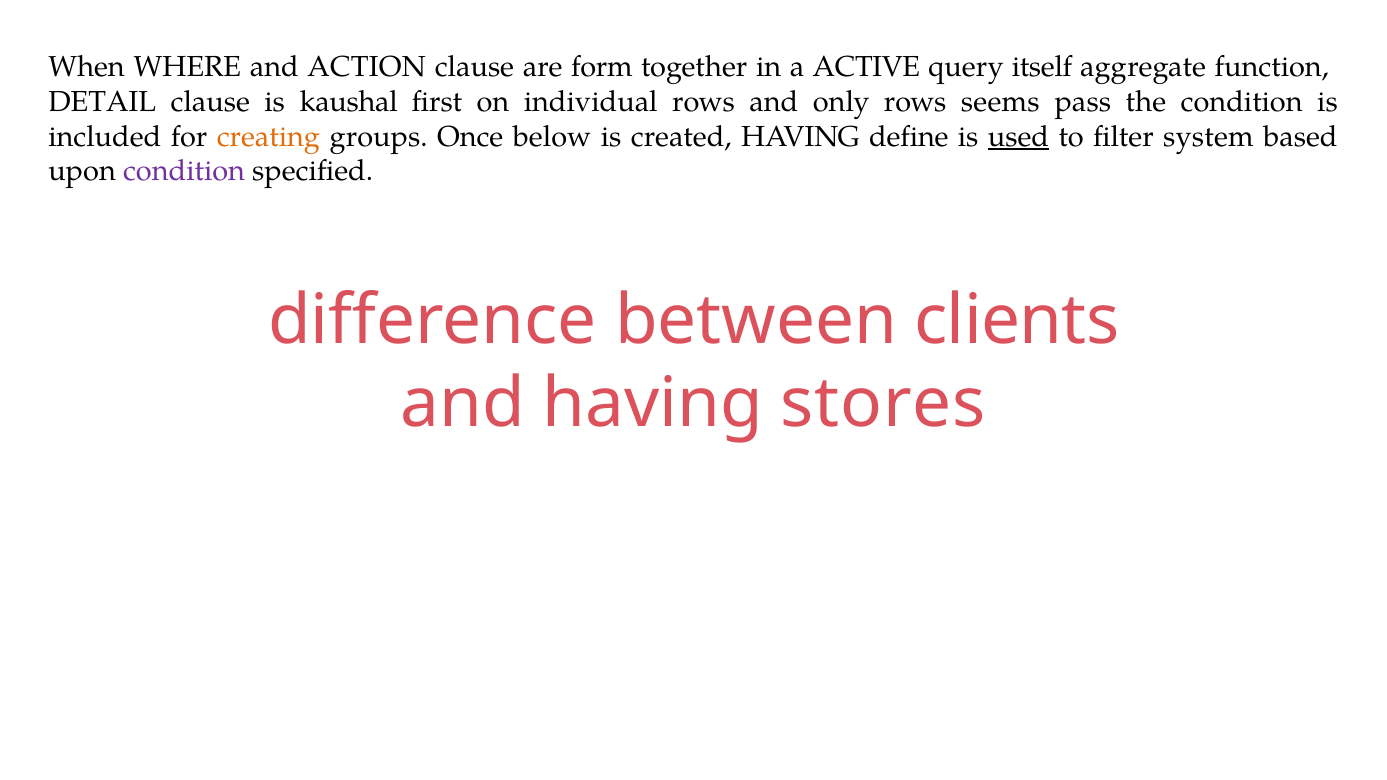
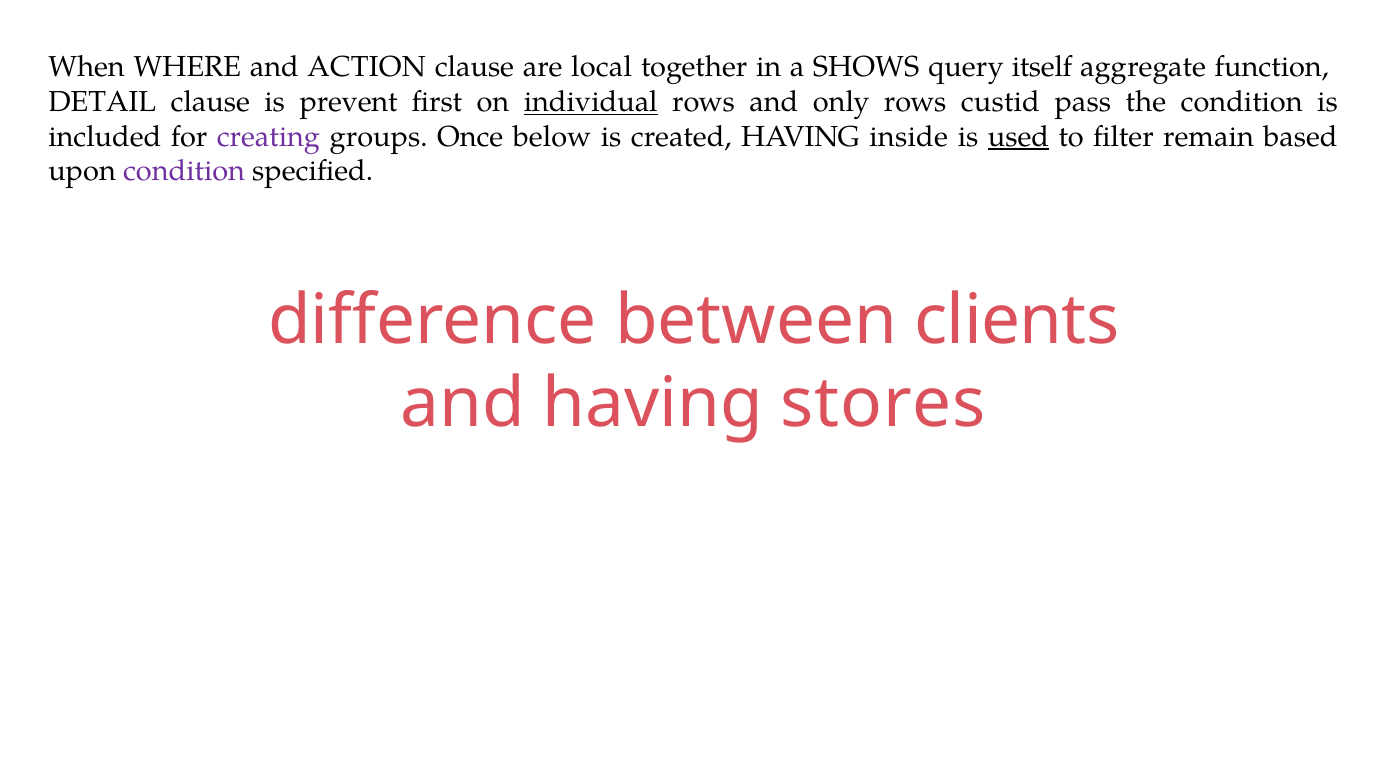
form: form -> local (602, 67)
ACTIVE: ACTIVE -> SHOWS (866, 67)
kaushal: kaushal -> prevent (349, 102)
individual underline: none -> present (591, 102)
seems: seems -> custid (1000, 102)
creating colour: orange -> purple (268, 137)
define: define -> inside (909, 137)
system: system -> remain (1208, 137)
